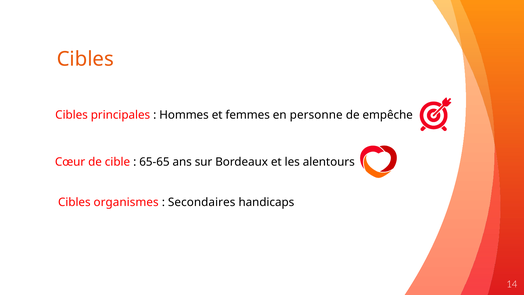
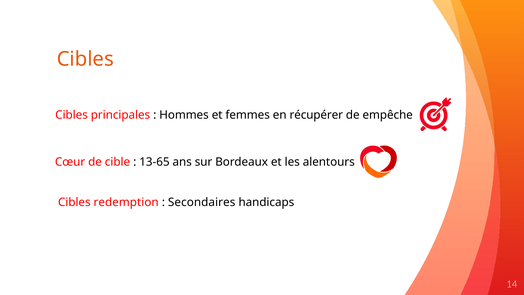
personne: personne -> récupérer (316, 115)
65-65: 65-65 -> 13-65 (154, 162)
organismes: organismes -> redemption (126, 202)
